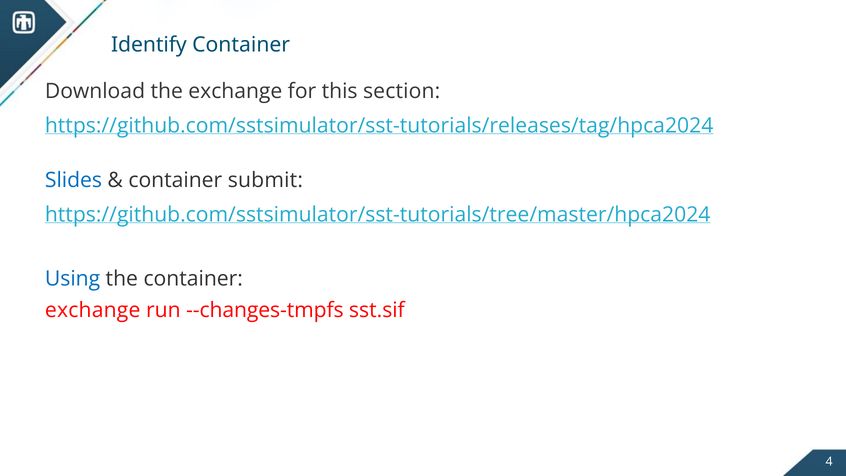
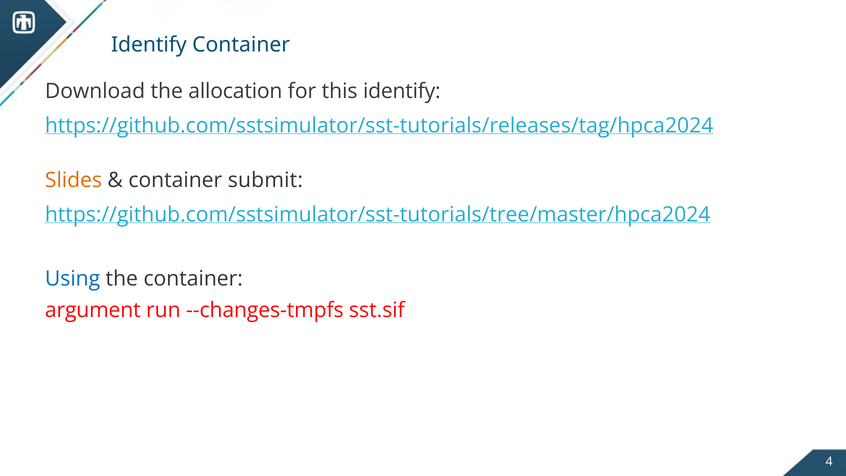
the exchange: exchange -> allocation (235, 91)
this section: section -> identify (402, 91)
Slides colour: blue -> orange (73, 180)
exchange: exchange -> argument (93, 310)
